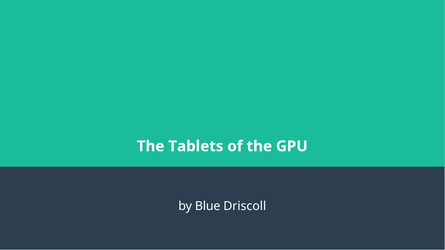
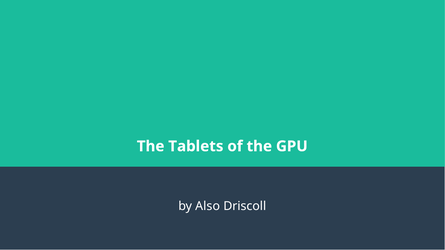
Blue: Blue -> Also (208, 206)
